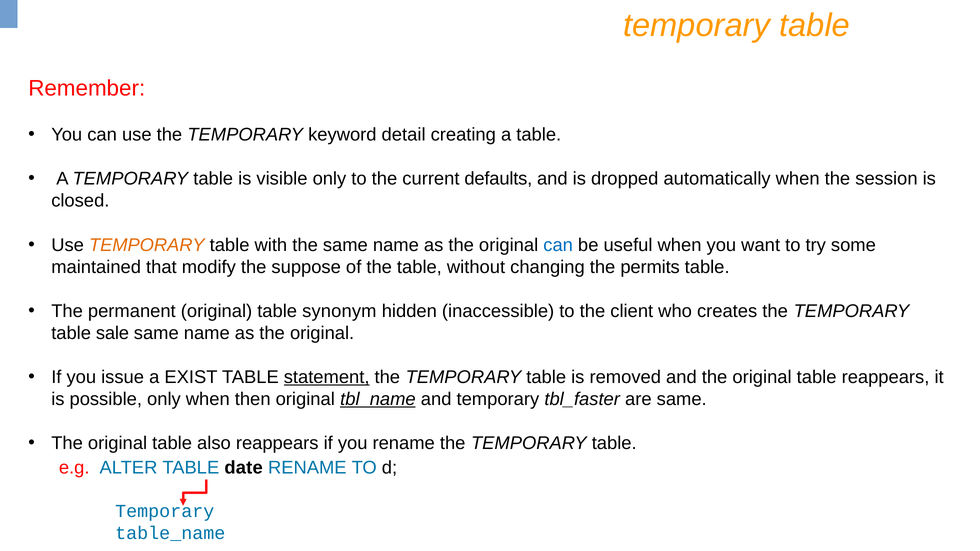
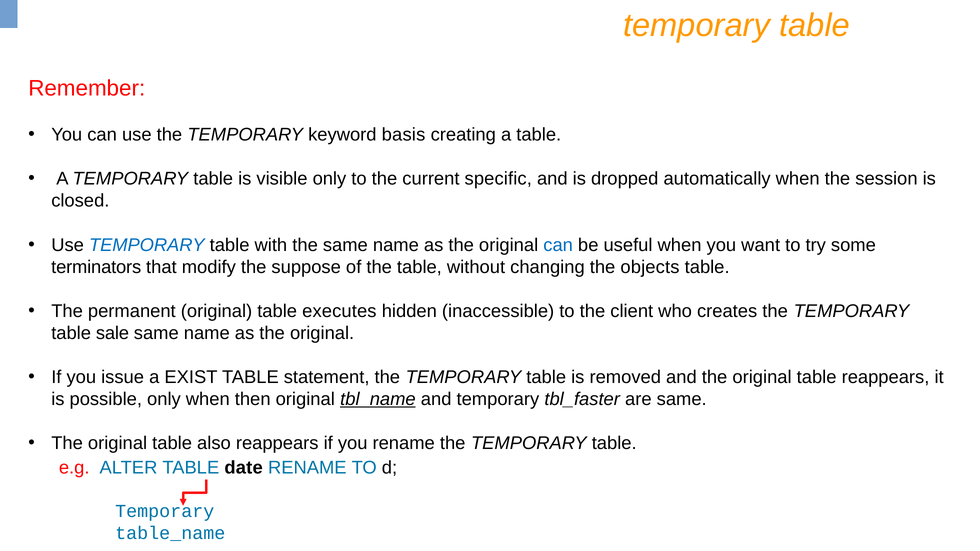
detail: detail -> basis (404, 135)
defaults: defaults -> specific (498, 179)
TEMPORARY colour: orange -> blue (147, 245)
maintained: maintained -> terminators (96, 267)
permits: permits -> objects (650, 267)
synonym: synonym -> executes (339, 311)
statement underline: present -> none (327, 377)
